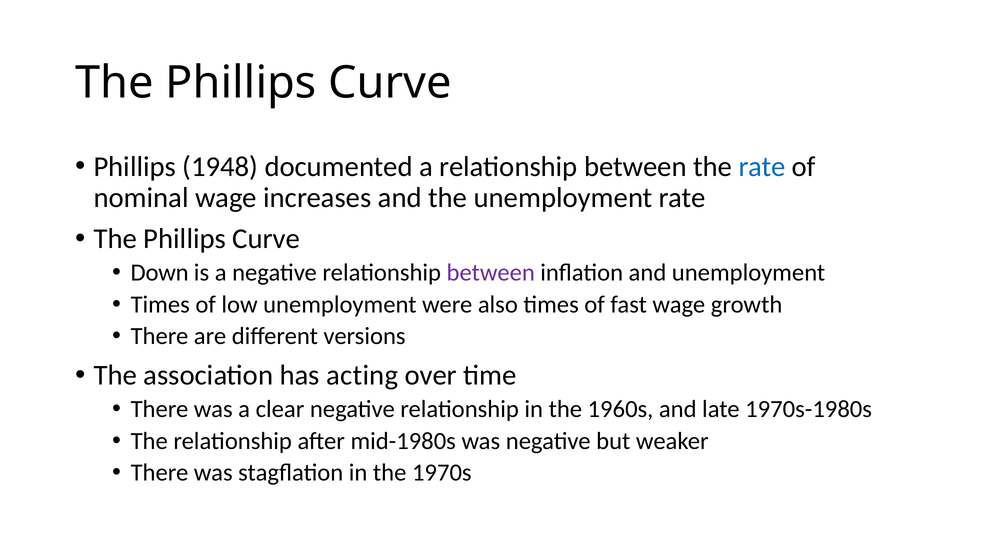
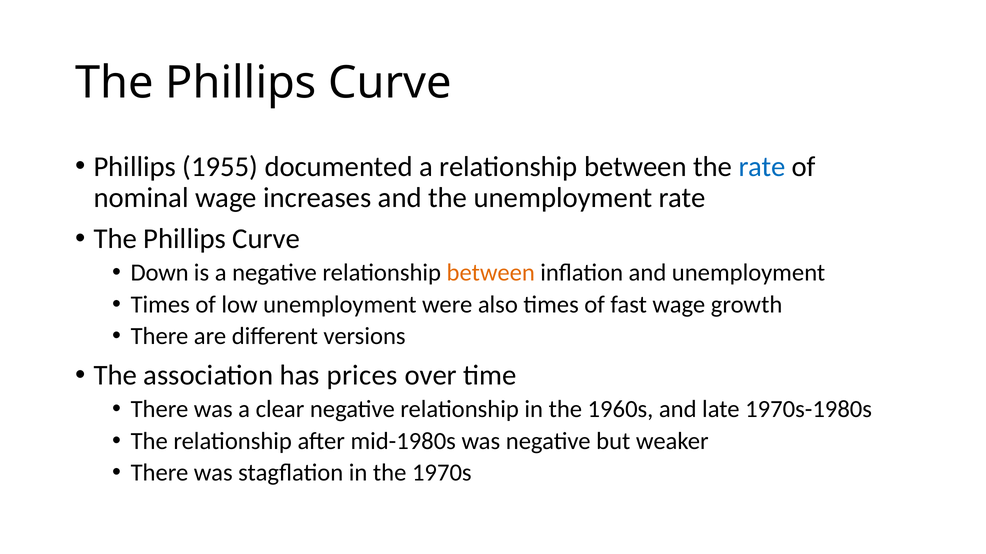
1948: 1948 -> 1955 (220, 167)
between colour: purple -> orange (491, 273)
acting: acting -> prices (362, 376)
